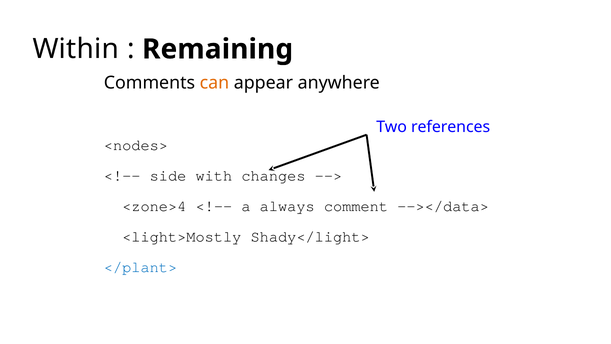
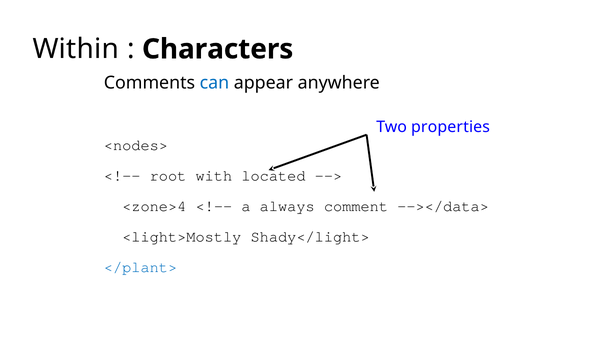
Remaining: Remaining -> Characters (218, 49)
can colour: orange -> blue (214, 83)
references: references -> properties (450, 127)
side: side -> root (168, 176)
changes: changes -> located (273, 176)
